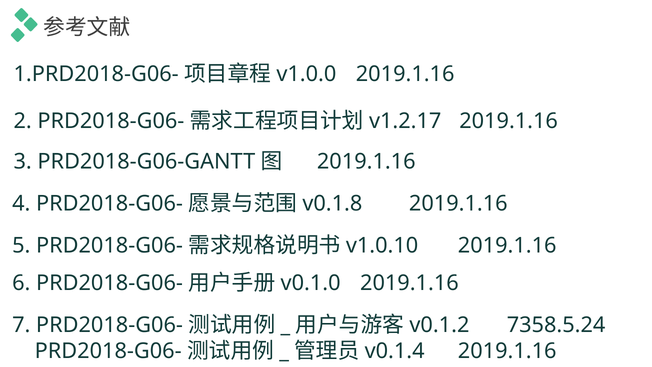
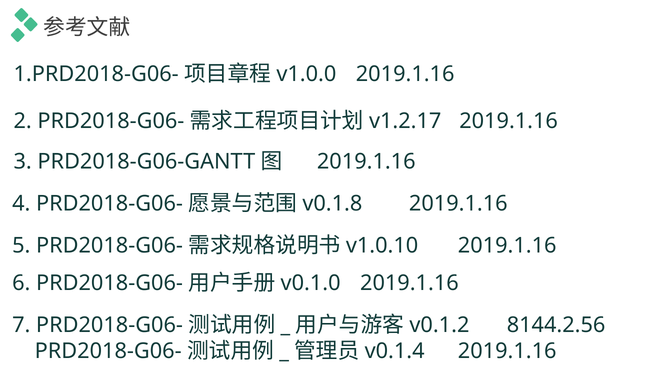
7358.5.24: 7358.5.24 -> 8144.2.56 (556, 325)
